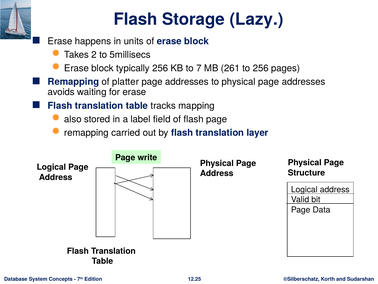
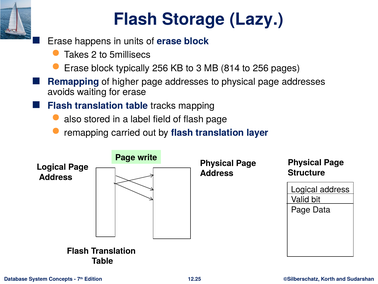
7: 7 -> 3 (199, 68)
261: 261 -> 814 (230, 68)
platter: platter -> higher (126, 82)
